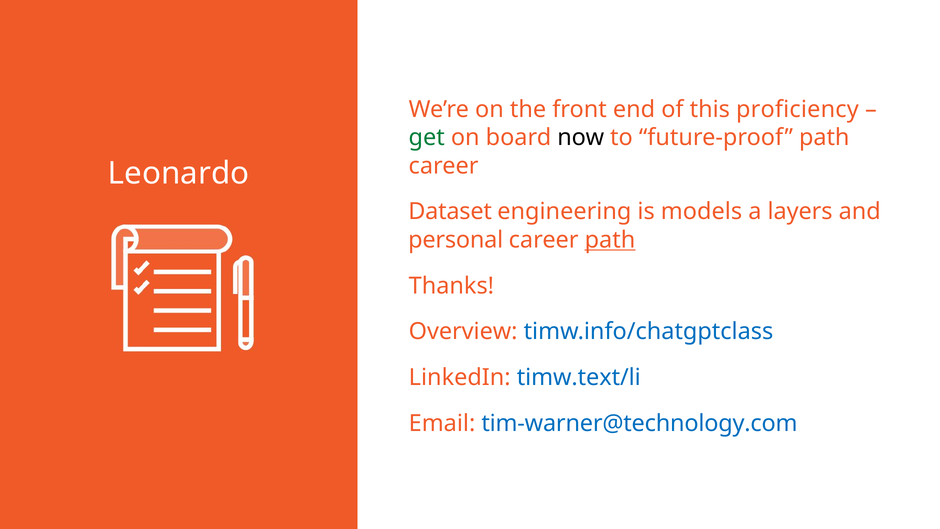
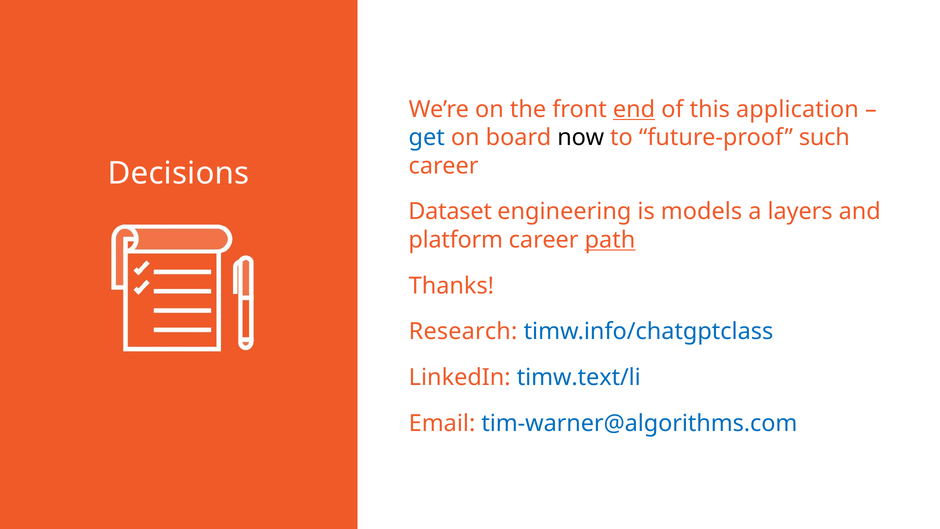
end underline: none -> present (634, 109)
proficiency: proficiency -> application (797, 109)
get colour: green -> blue (427, 138)
future-proof path: path -> such (824, 138)
Leonardo: Leonardo -> Decisions (179, 173)
personal: personal -> platform (456, 240)
Overview: Overview -> Research (463, 331)
tim-warner@technology.com: tim-warner@technology.com -> tim-warner@algorithms.com (639, 423)
